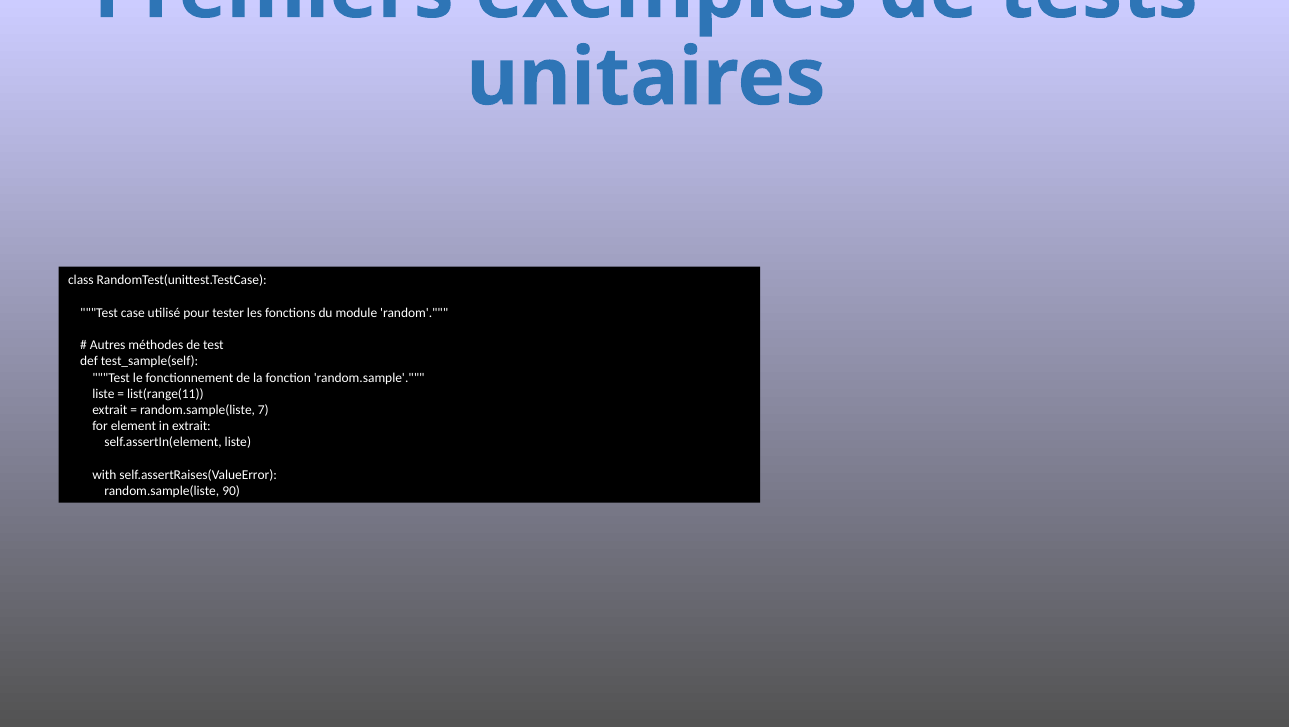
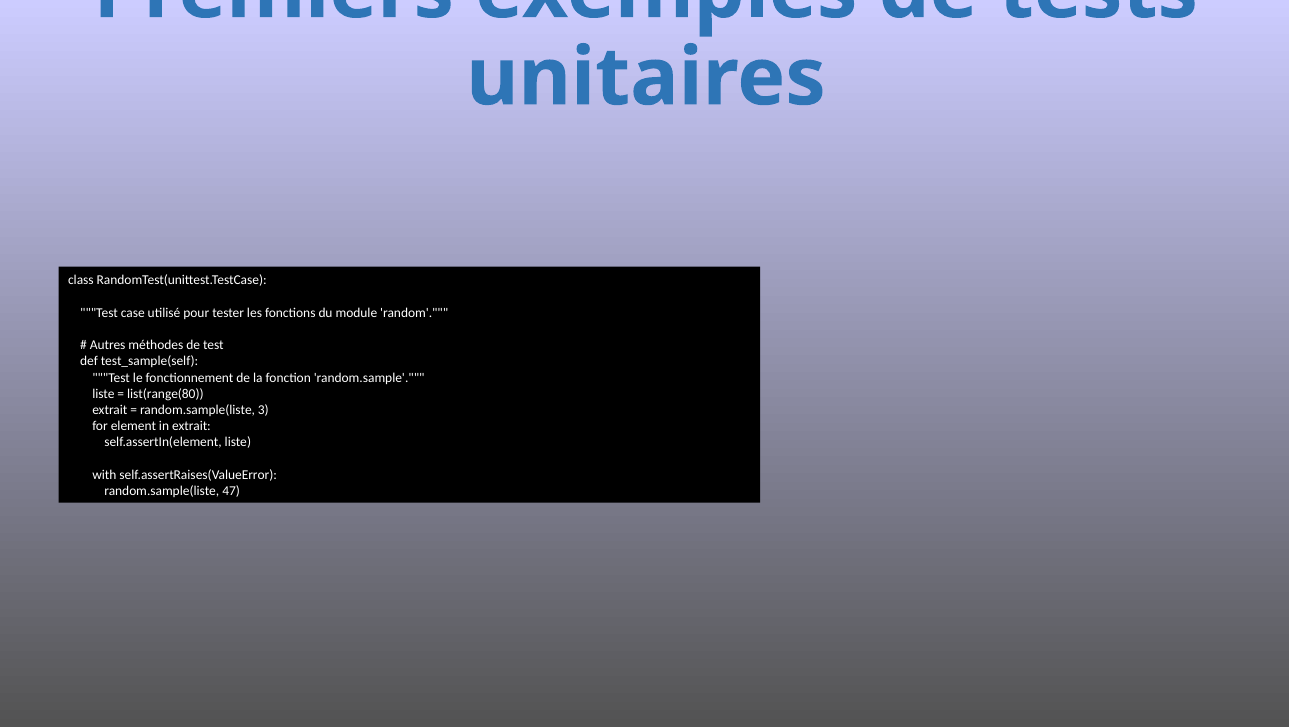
list(range(11: list(range(11 -> list(range(80 (165, 394)
7: 7 -> 3 (263, 410)
90: 90 -> 47 (231, 491)
